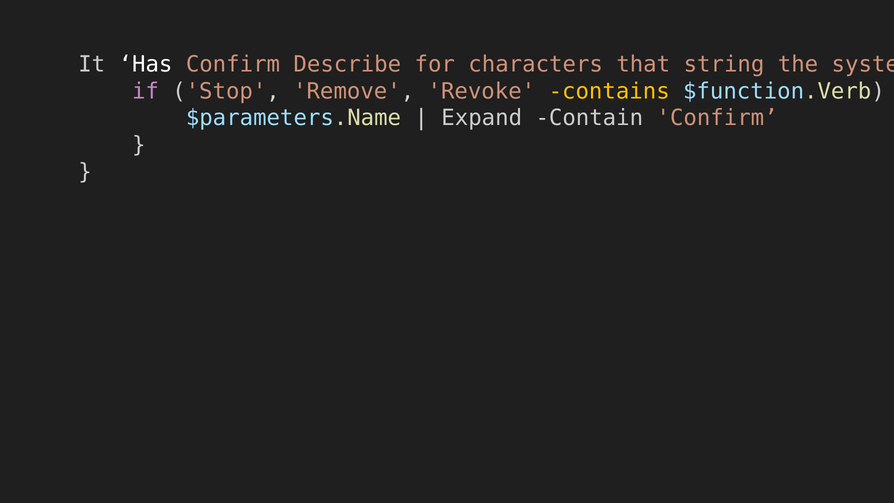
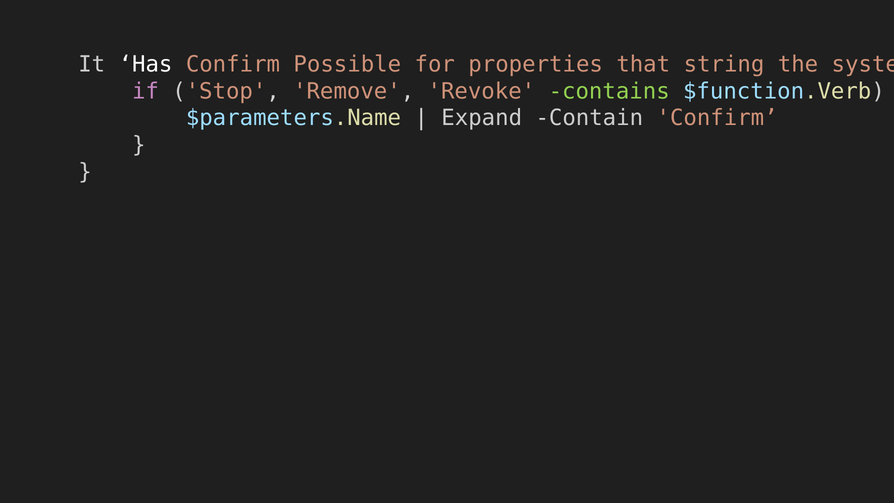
Describe: Describe -> Possible (347, 64)
characters: characters -> properties (536, 64)
contains colour: yellow -> light green (609, 91)
